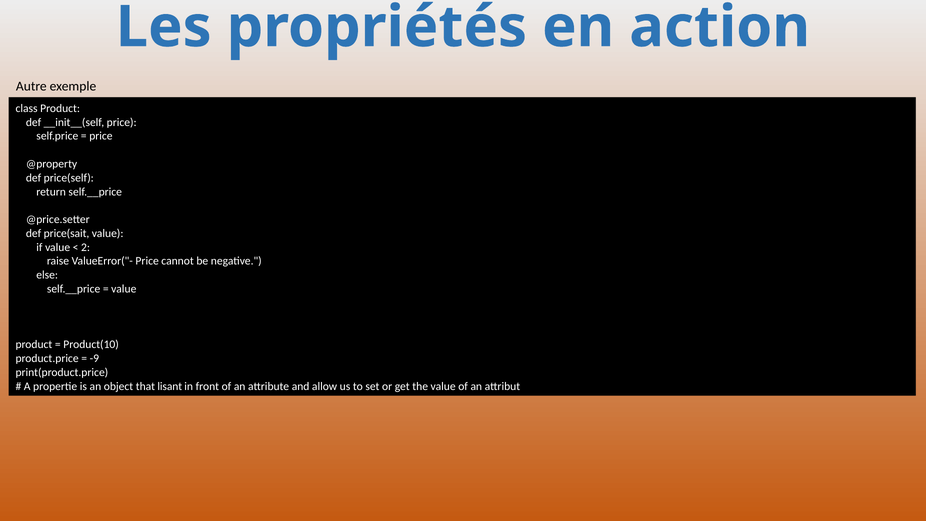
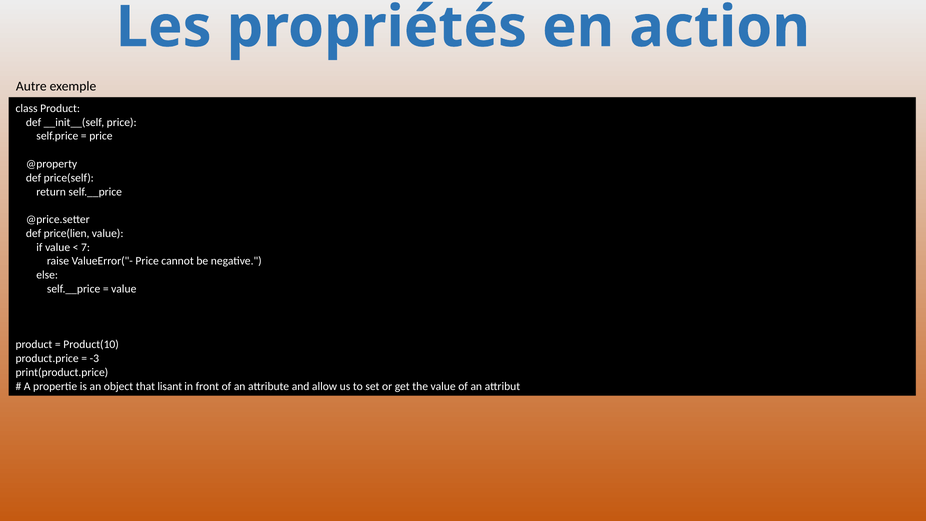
price(sait: price(sait -> price(lien (67, 233)
2: 2 -> 7 (86, 247)
-9: -9 -> -3 (94, 358)
